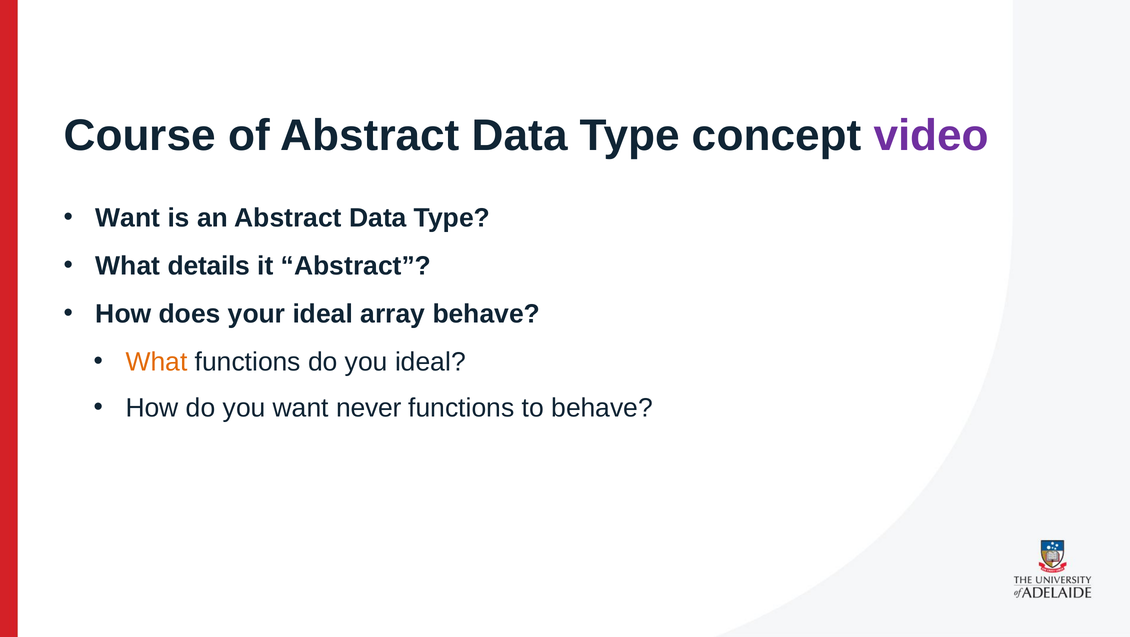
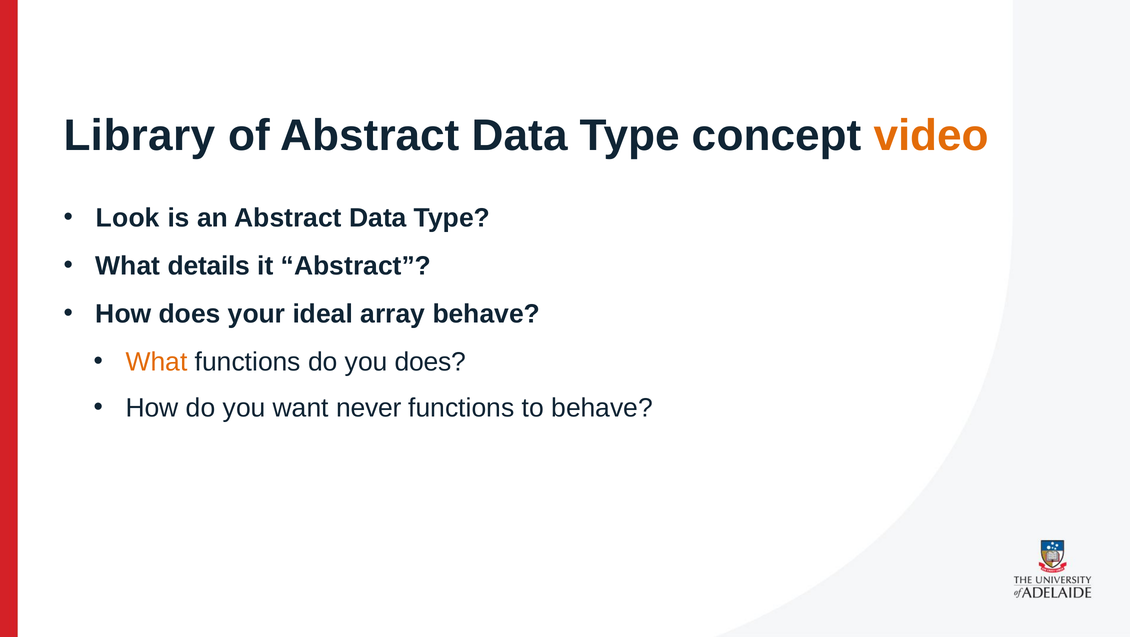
Course: Course -> Library (140, 136)
video colour: purple -> orange (931, 136)
Want: Want -> Look (128, 218)
you ideal: ideal -> does (431, 361)
